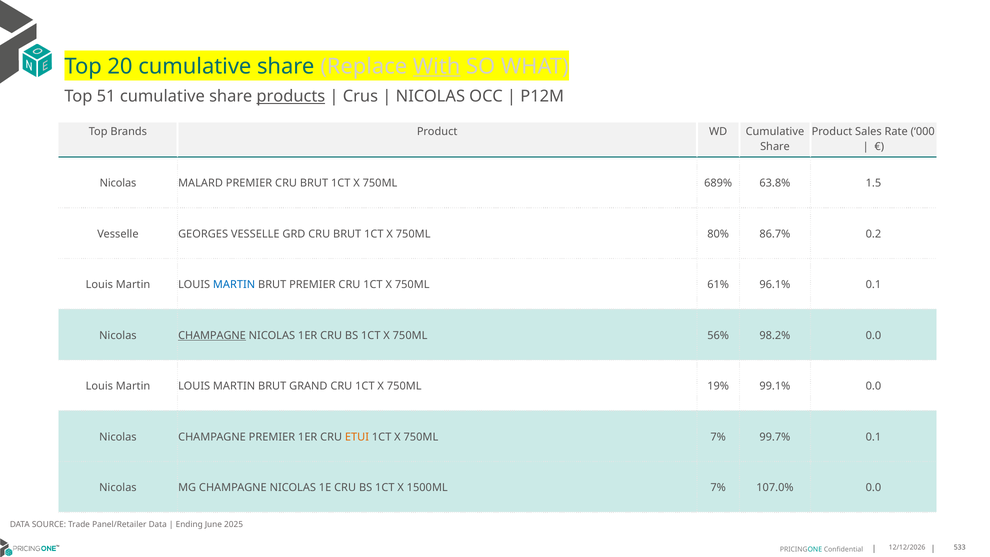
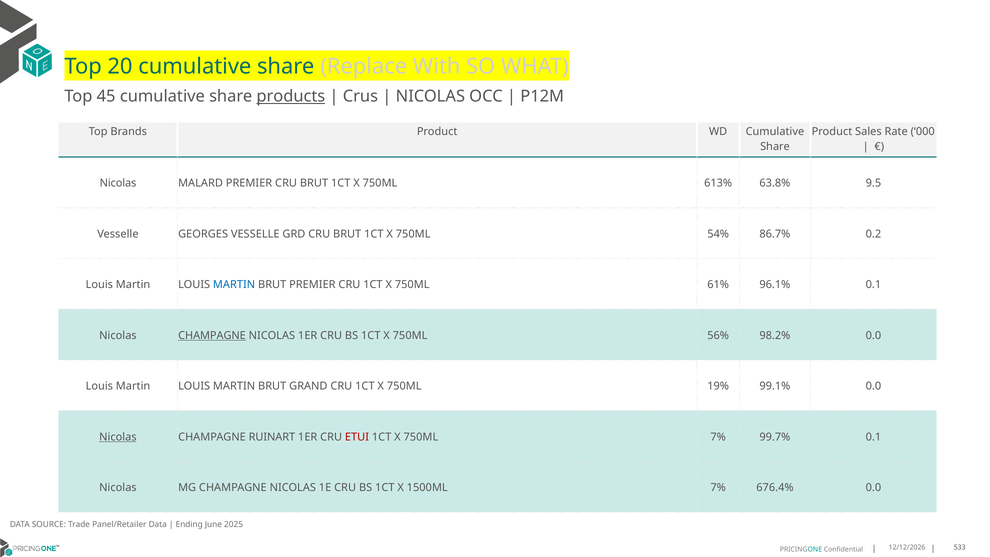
With underline: present -> none (437, 67)
51: 51 -> 45 (106, 97)
689%: 689% -> 613% (718, 183)
1.5: 1.5 -> 9.5 (873, 183)
80%: 80% -> 54% (718, 234)
Nicolas underline: none -> present (118, 437)
CHAMPAGNE PREMIER: PREMIER -> RUINART (272, 437)
ETUI colour: orange -> red (357, 437)
107.0%: 107.0% -> 676.4% (775, 488)
